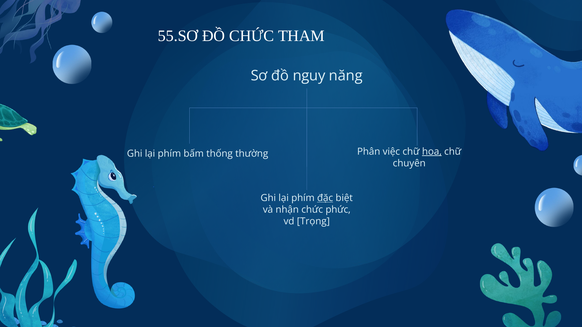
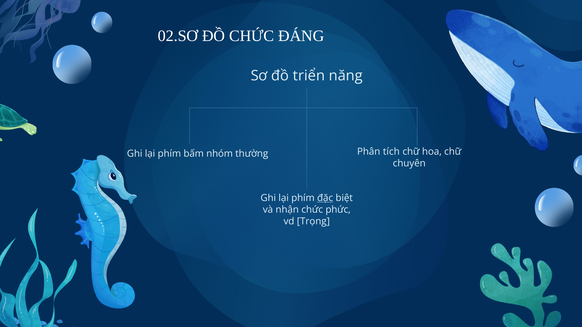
55.SƠ: 55.SƠ -> 02.SƠ (178, 36)
THAM: THAM -> ĐÁNG (301, 36)
nguy: nguy -> triển (309, 76)
việc: việc -> tích (391, 152)
hoa underline: present -> none (432, 152)
thống: thống -> nhóm (220, 154)
